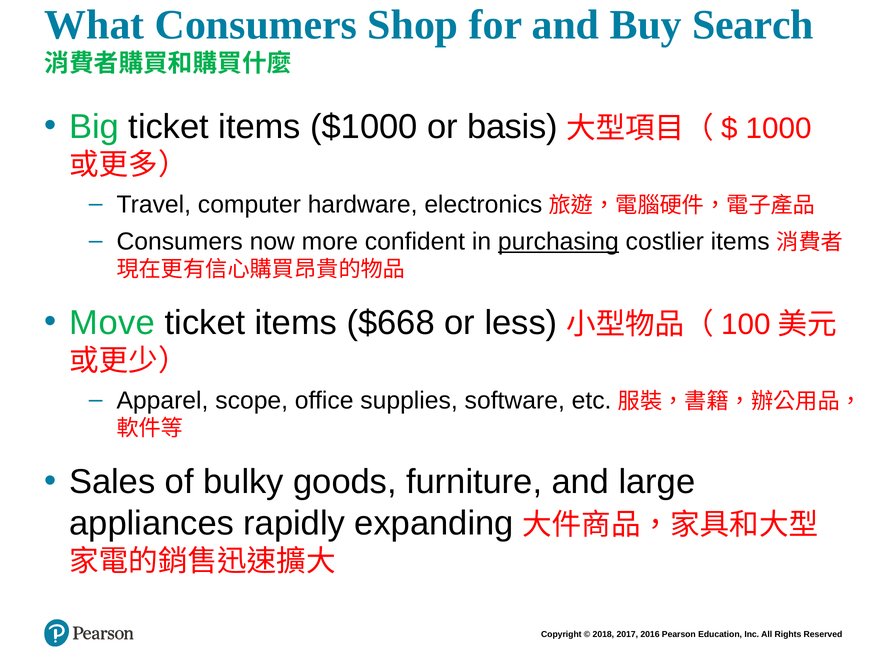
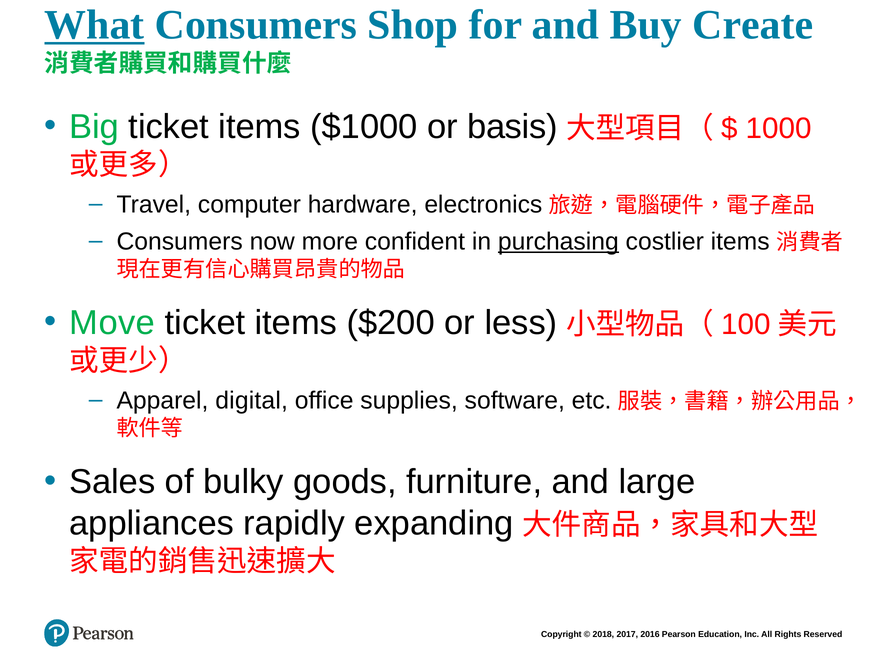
What underline: none -> present (94, 25)
Search: Search -> Create (753, 25)
$668: $668 -> $200 (391, 323)
scope: scope -> digital (252, 401)
